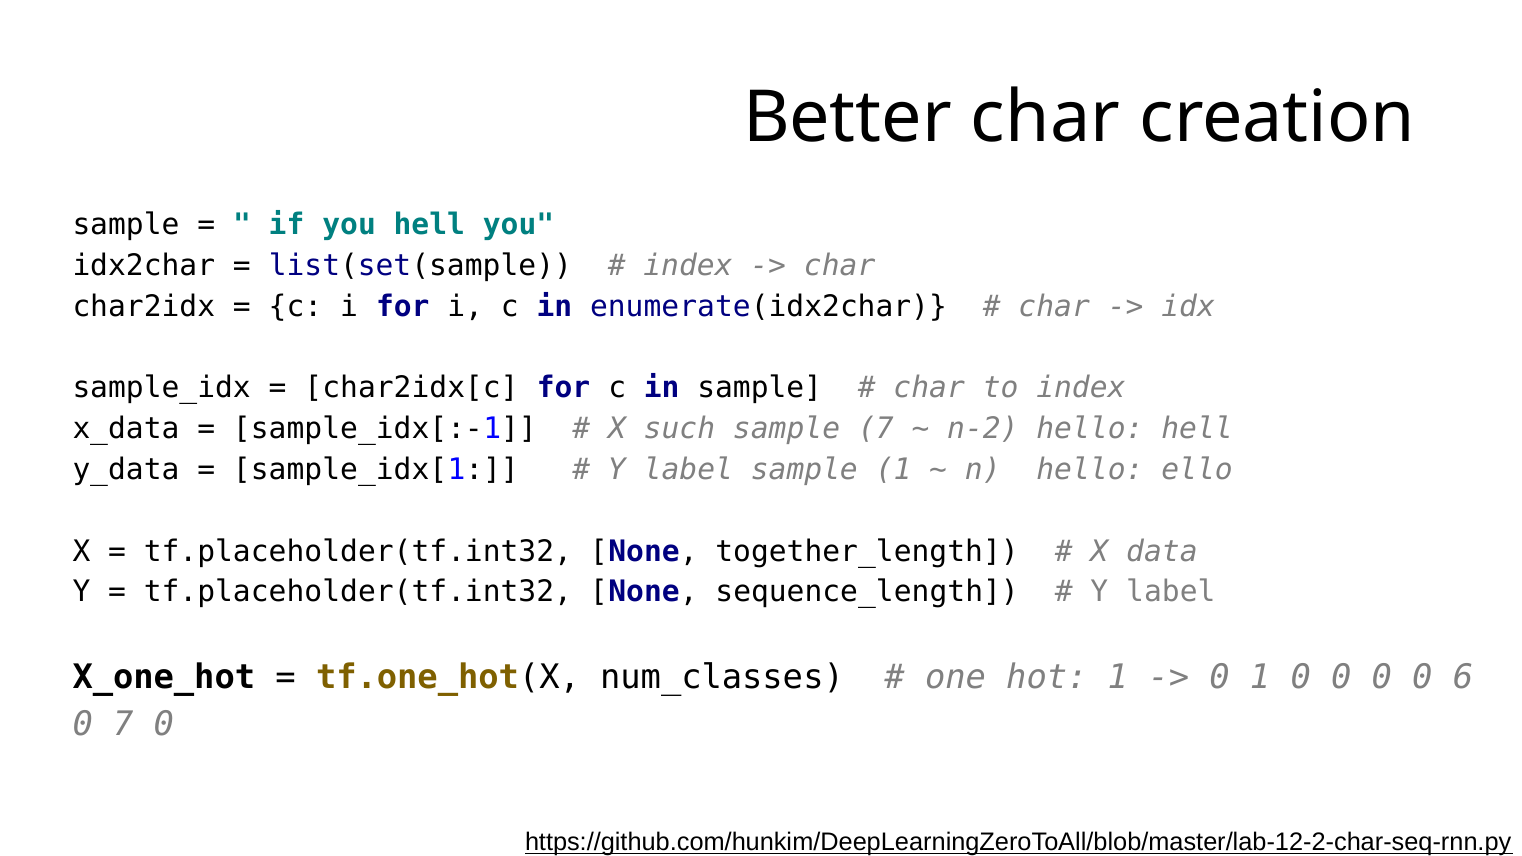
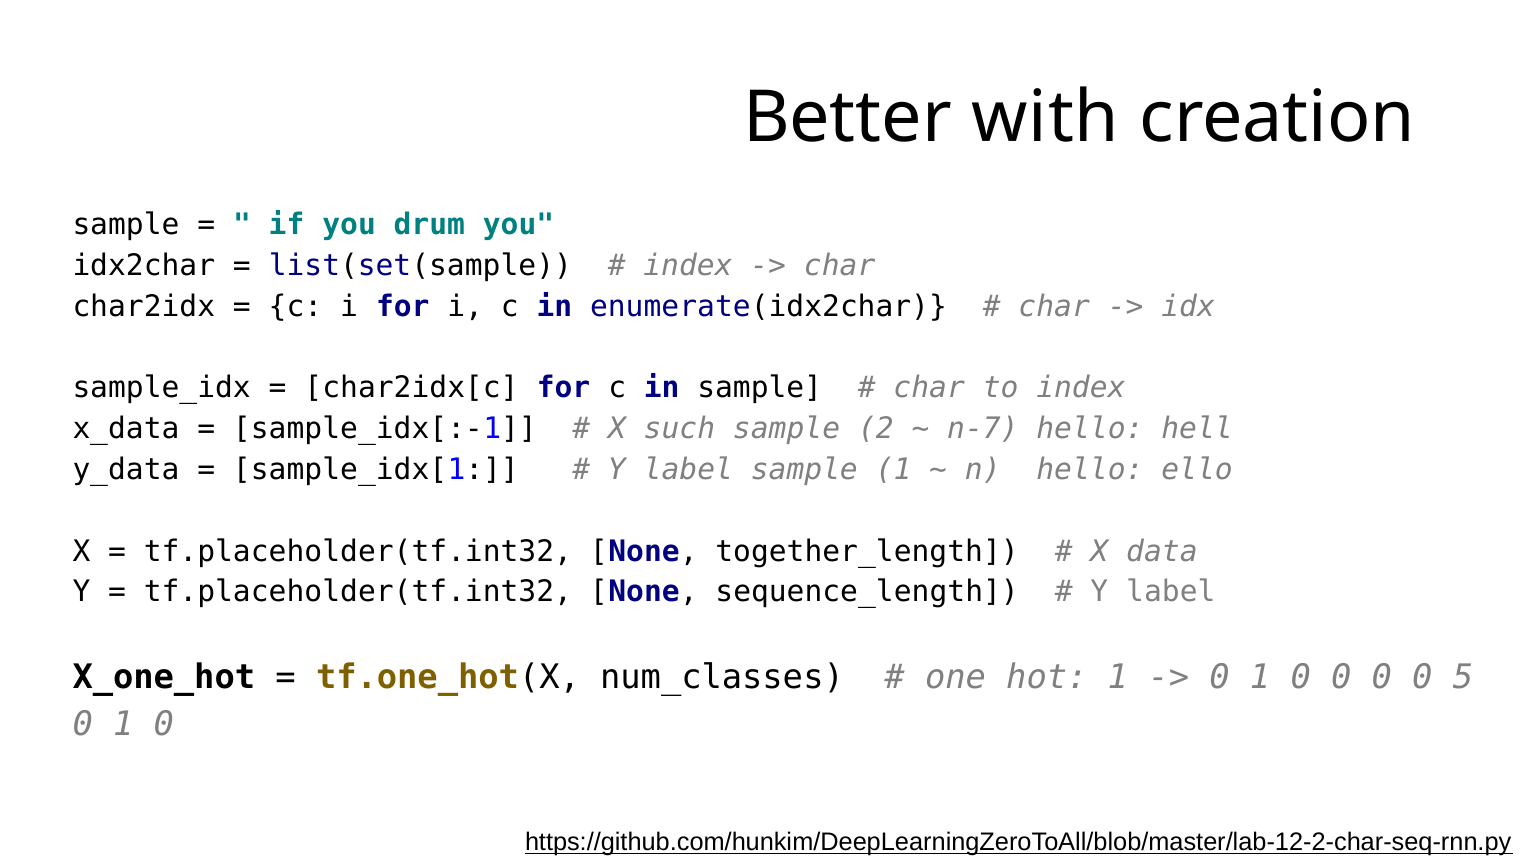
Better char: char -> with (1045, 118)
you hell: hell -> drum (429, 225)
sample 7: 7 -> 2 (876, 429)
n-2: n-2 -> n-7 (983, 429)
6: 6 -> 5 (1463, 677)
7: 7 -> 1 (123, 724)
